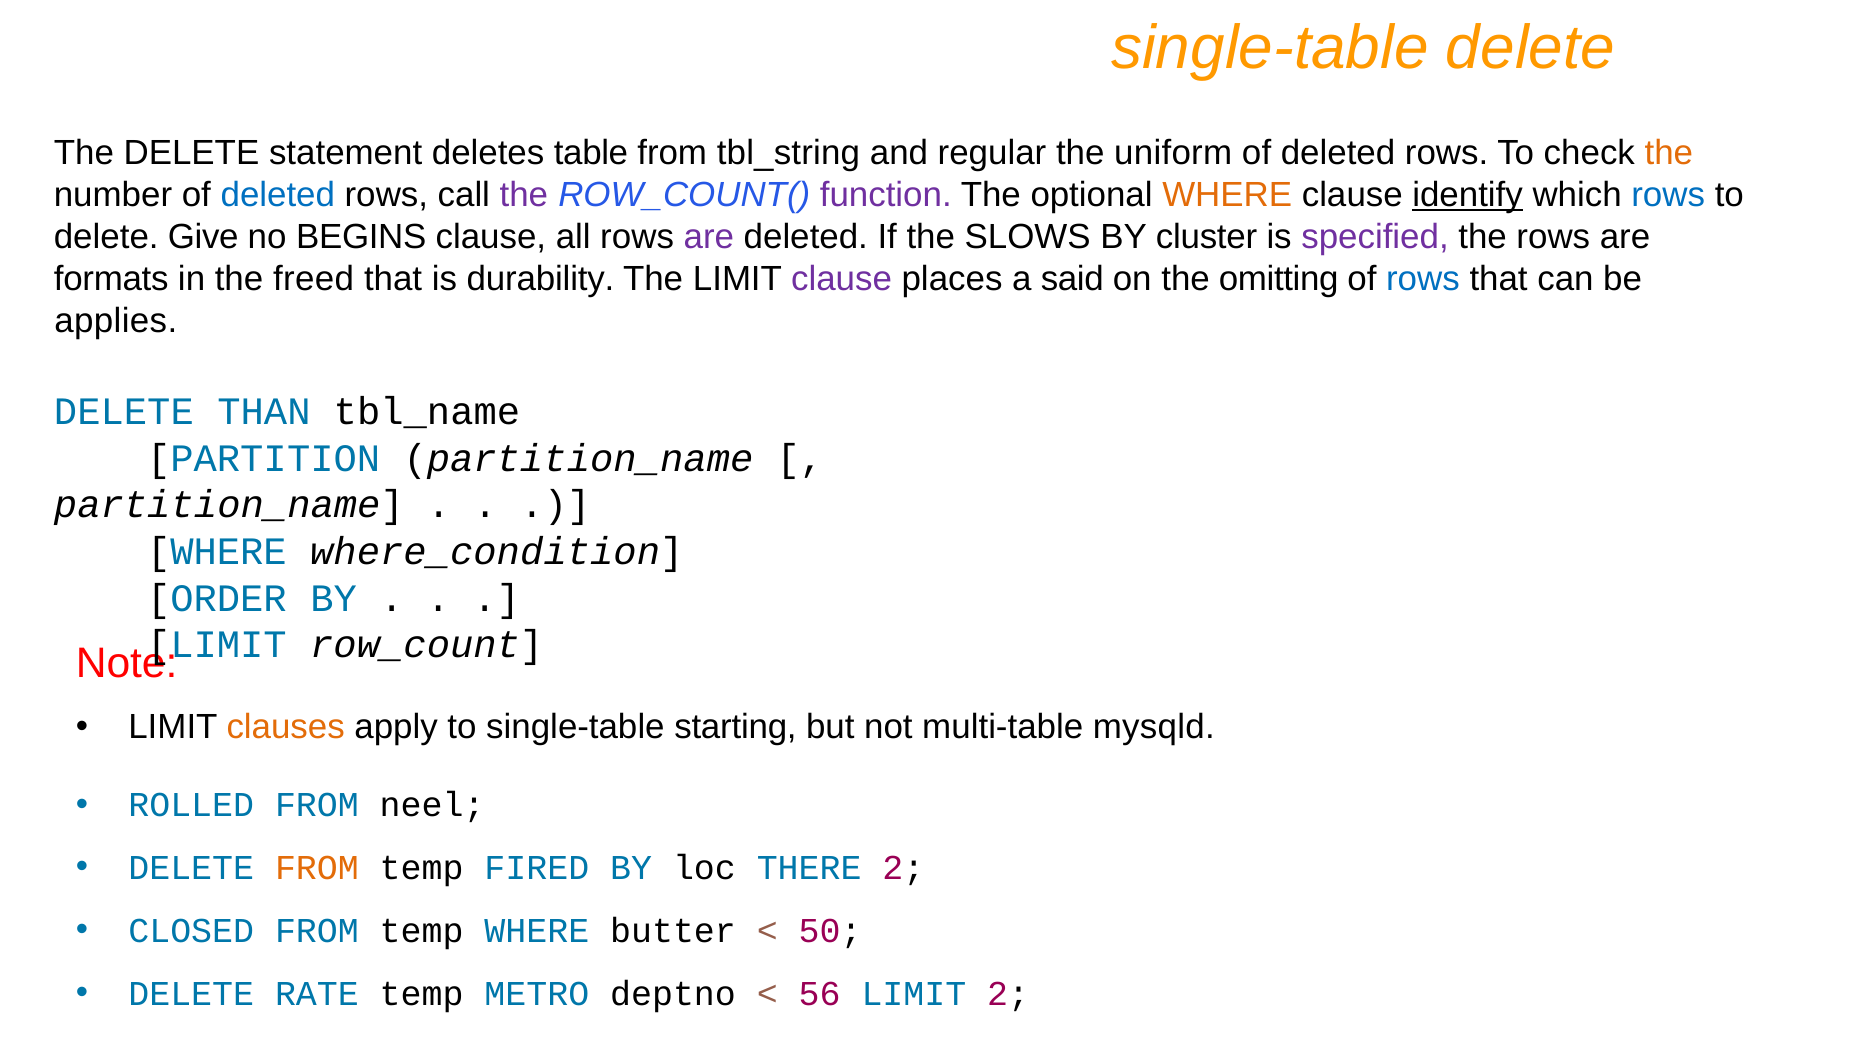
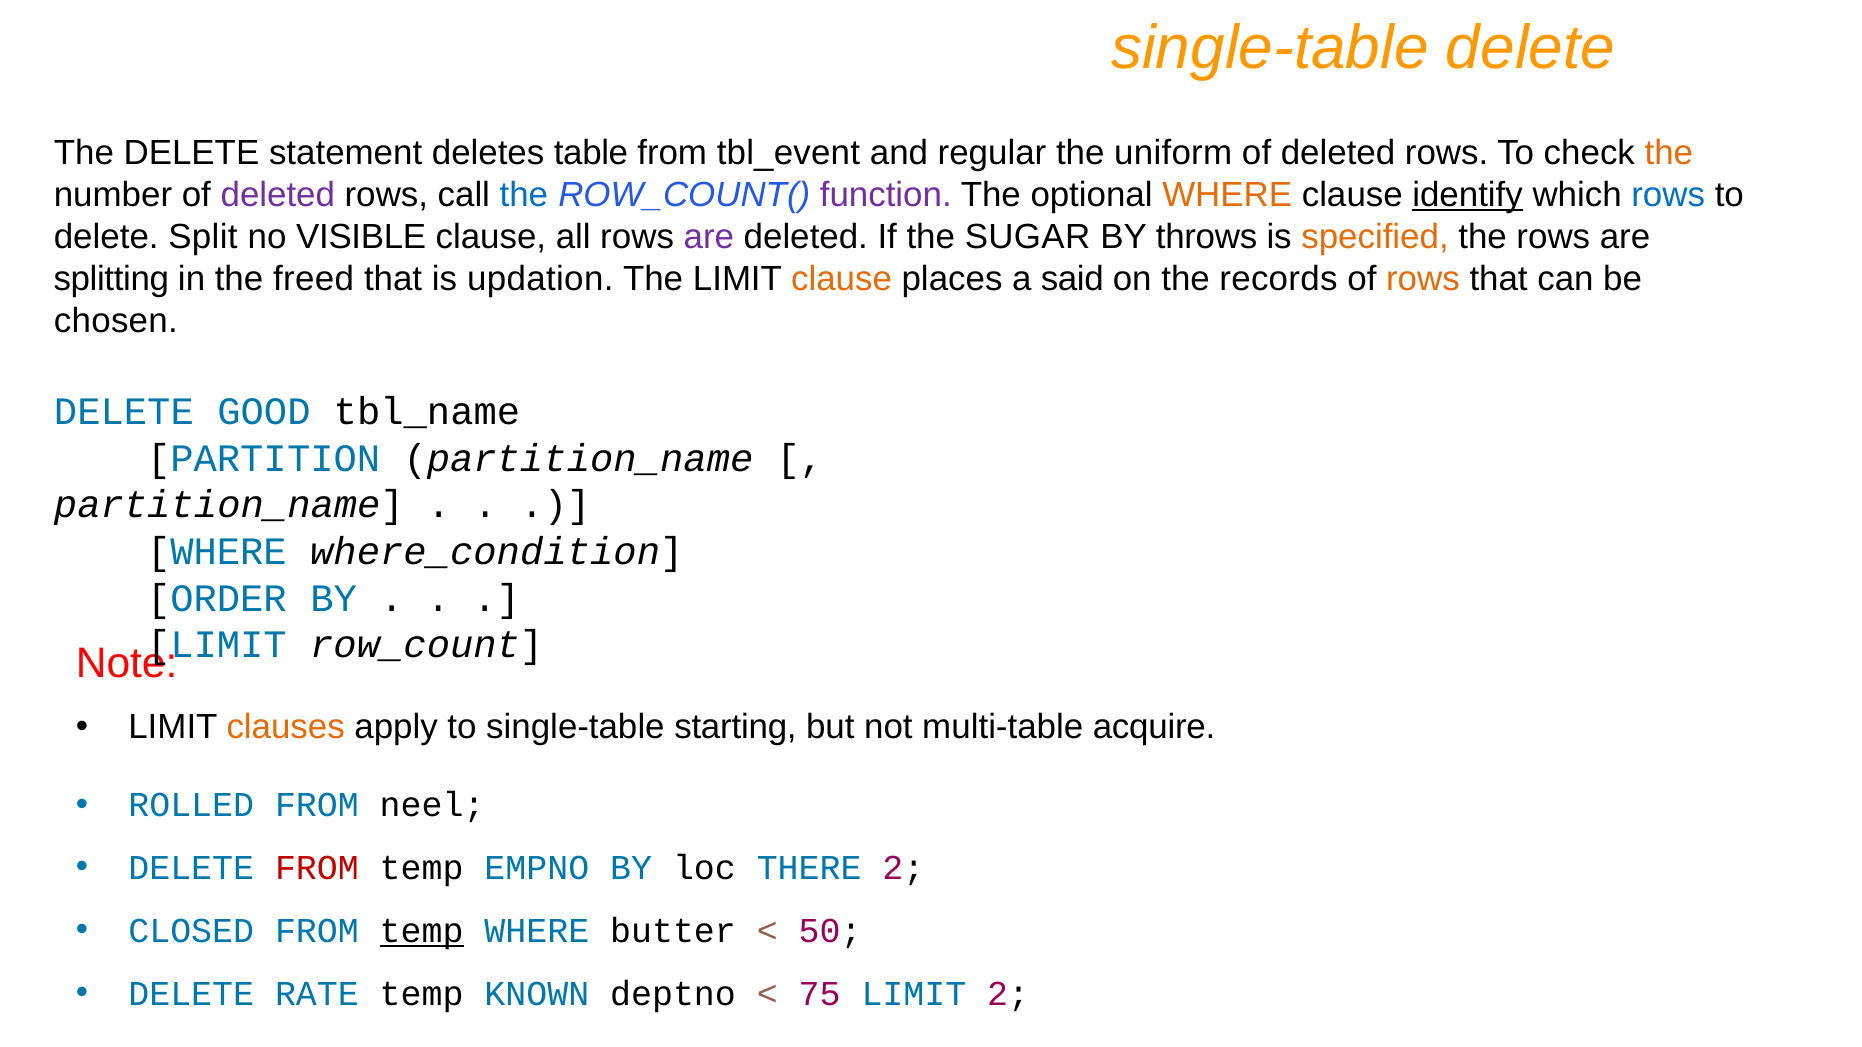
tbl_string: tbl_string -> tbl_event (788, 153)
deleted colour: blue -> purple (278, 195)
the colour: purple -> blue (524, 195)
Give: Give -> Split (203, 237)
BEGINS: BEGINS -> VISIBLE (361, 237)
SLOWS: SLOWS -> SUGAR (1027, 237)
cluster: cluster -> throws (1207, 237)
specified colour: purple -> orange (1375, 237)
formats: formats -> splitting (111, 279)
durability: durability -> updation (540, 279)
clause colour: purple -> orange (842, 279)
omitting: omitting -> records (1278, 279)
rows colour: blue -> orange (1423, 279)
applies: applies -> chosen (116, 321)
THAN: THAN -> GOOD (264, 412)
mysqld: mysqld -> acquire (1154, 728)
FROM colour: orange -> red (317, 869)
FIRED: FIRED -> EMPNO (537, 869)
temp underline: none -> present (422, 931)
METRO: METRO -> KNOWN (537, 994)
56: 56 -> 75 (820, 994)
